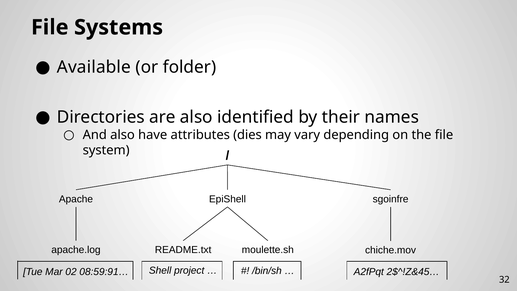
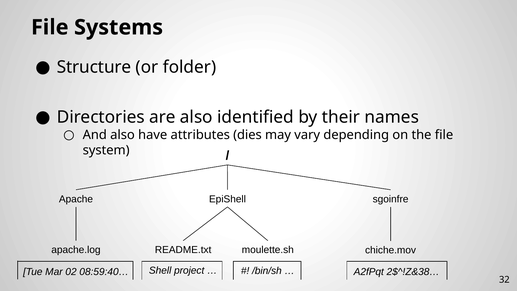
Available: Available -> Structure (94, 67)
08:59:91…: 08:59:91… -> 08:59:40… (104, 272)
2$^!Z&45…: 2$^!Z&45… -> 2$^!Z&38… (413, 272)
